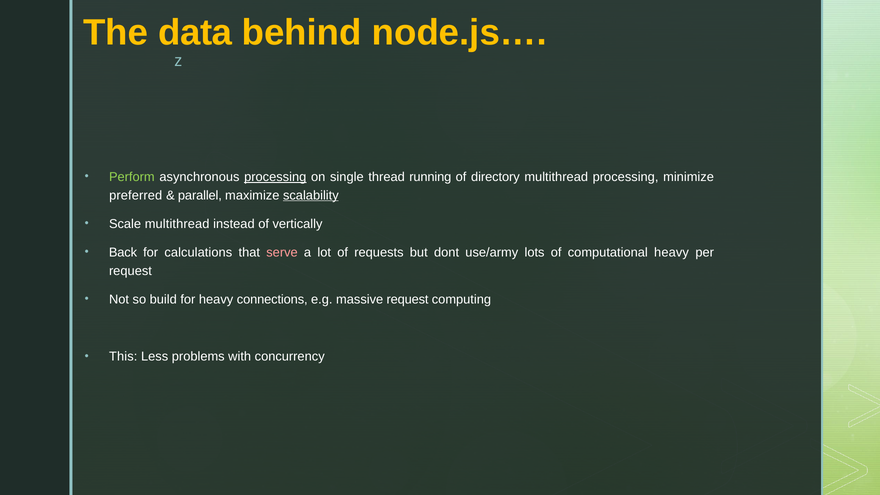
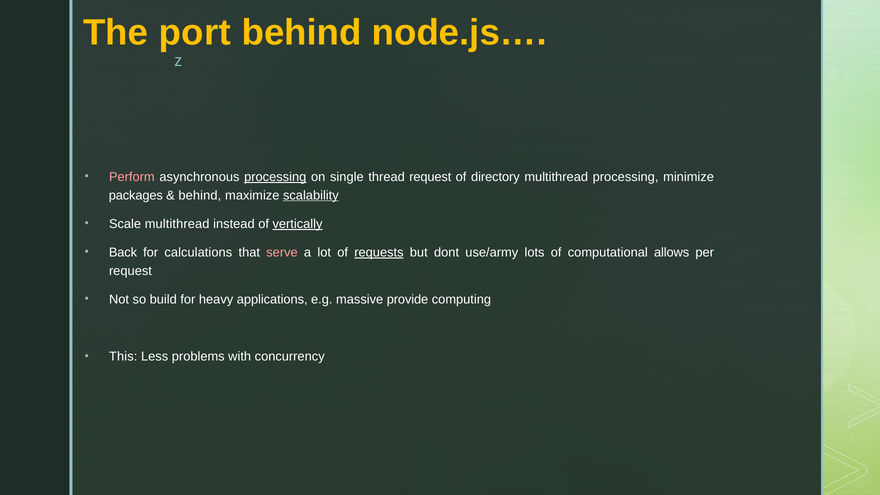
data: data -> port (195, 32)
Perform colour: light green -> pink (132, 177)
thread running: running -> request (430, 177)
preferred: preferred -> packages (136, 195)
parallel: parallel -> behind (200, 195)
vertically underline: none -> present (297, 224)
requests underline: none -> present (379, 252)
computational heavy: heavy -> allows (672, 252)
connections: connections -> applications (272, 299)
massive request: request -> provide (408, 299)
